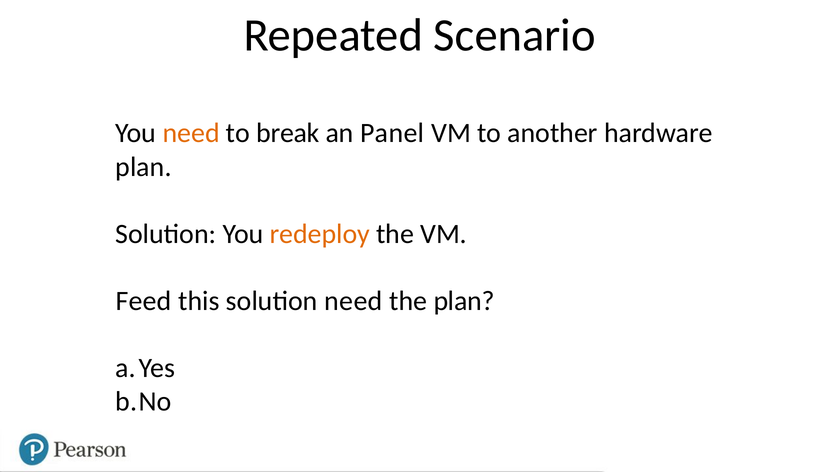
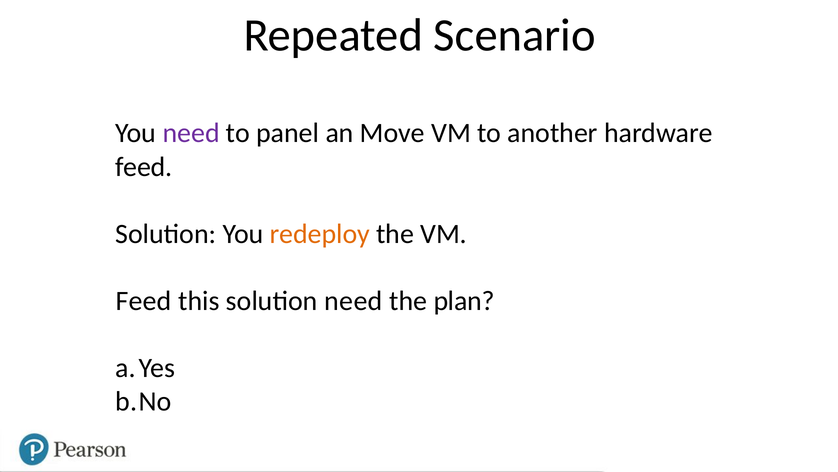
need colour: orange -> purple (191, 133)
break: break -> panel (288, 133)
Panel: Panel -> Move (392, 133)
plan: plan -> feed (144, 167)
